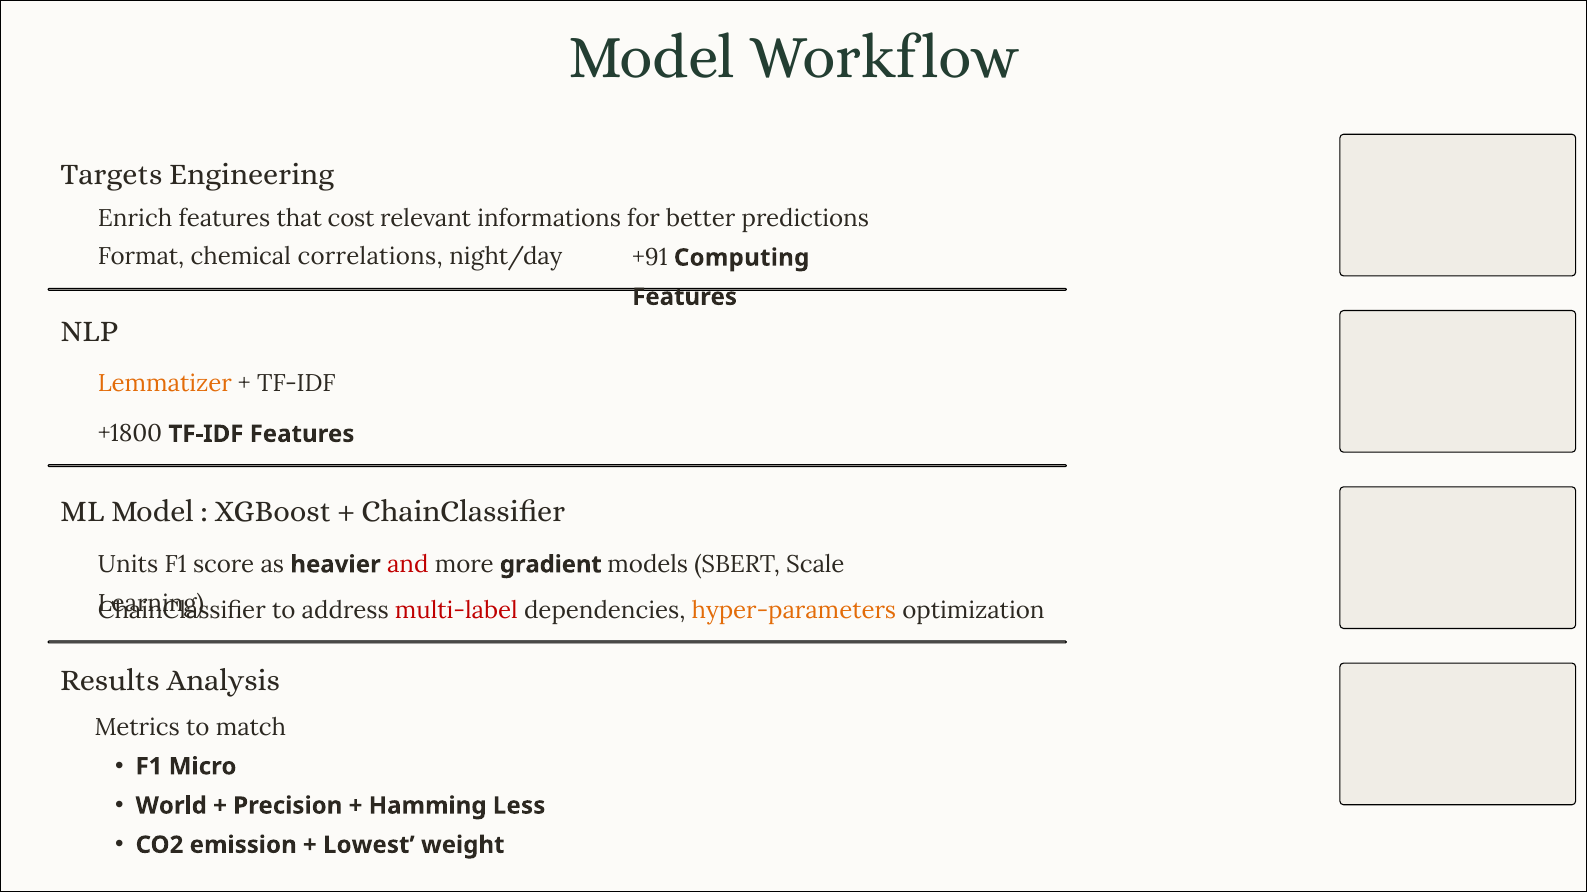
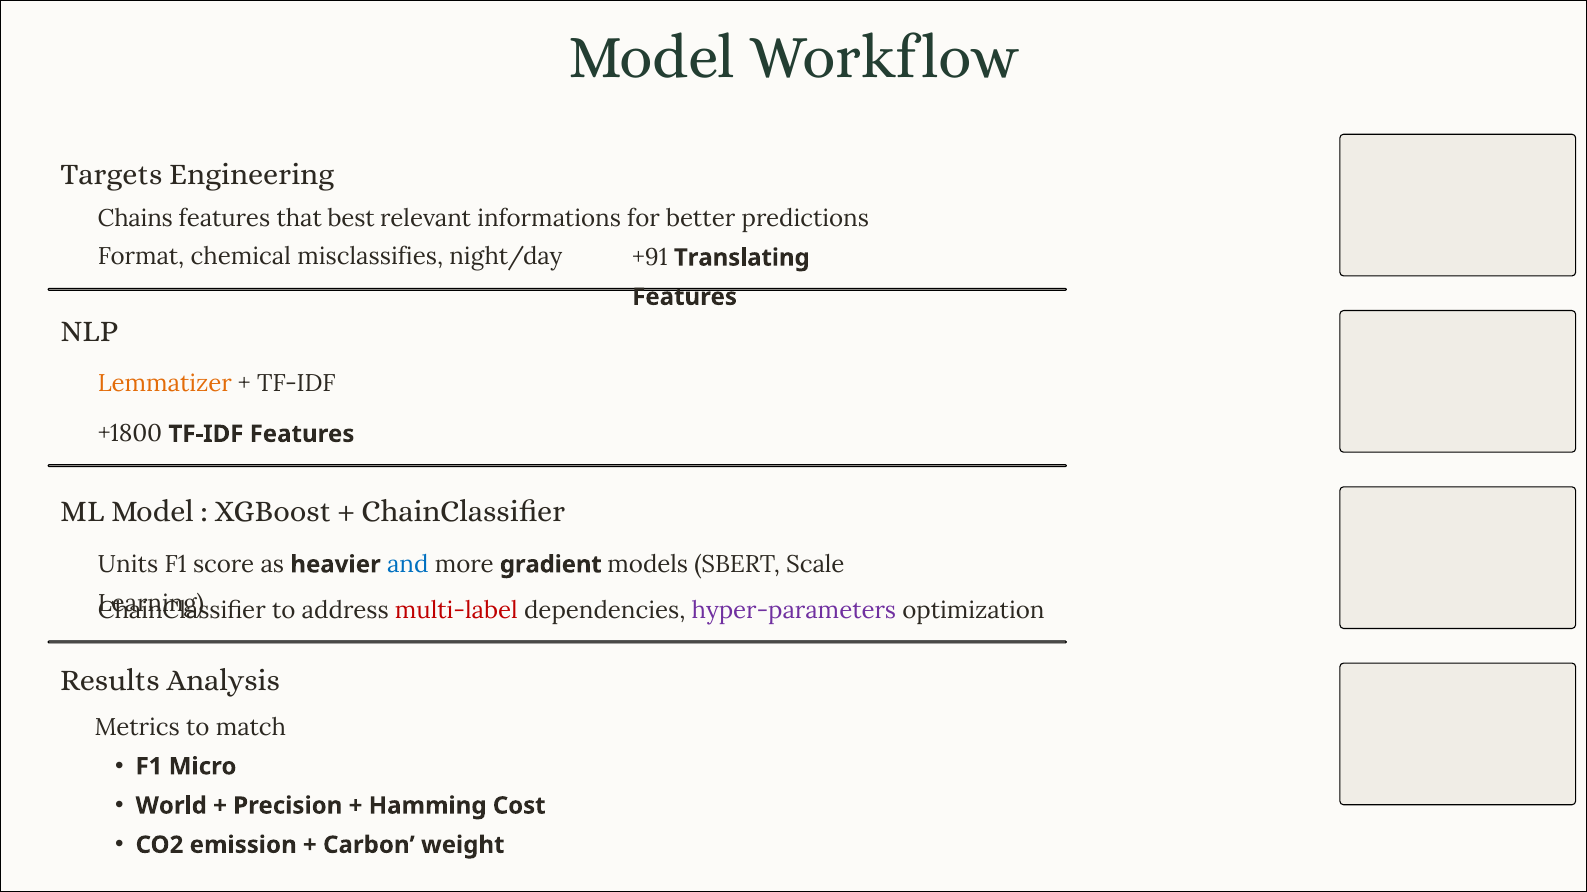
Enrich: Enrich -> Chains (135, 219)
cost: cost -> best (351, 219)
correlations: correlations -> misclassifies (370, 257)
Computing: Computing -> Translating (742, 258)
and colour: red -> blue (408, 565)
hyper-parameters colour: orange -> purple (794, 611)
Less: Less -> Cost (519, 806)
Lowest: Lowest -> Carbon (369, 846)
